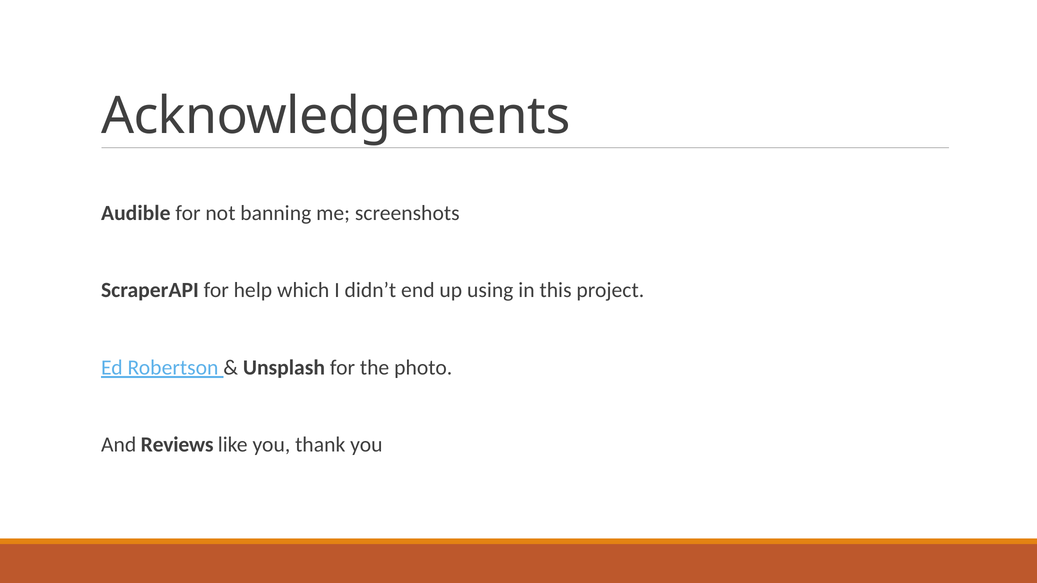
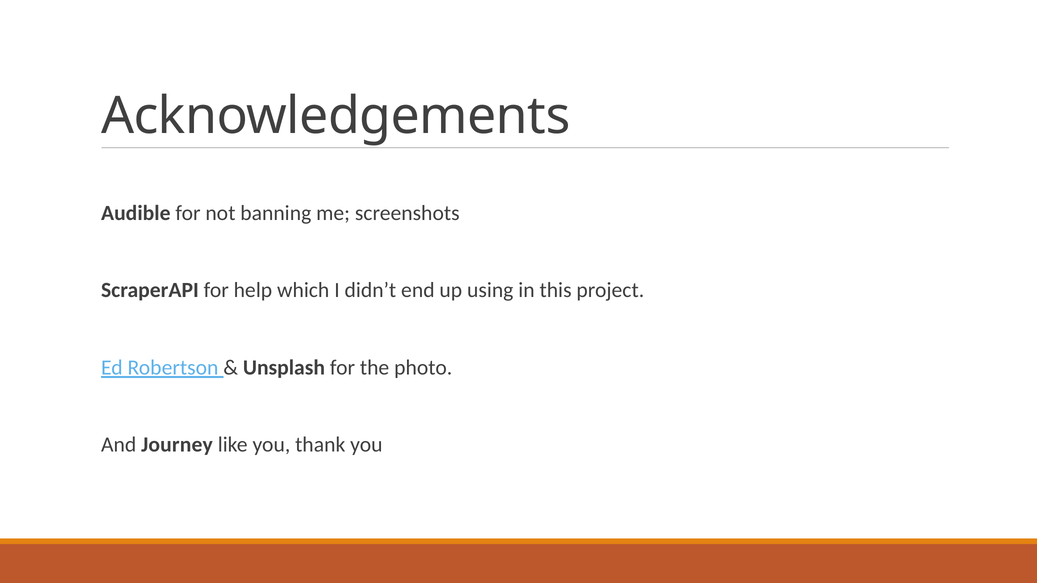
Reviews: Reviews -> Journey (177, 445)
